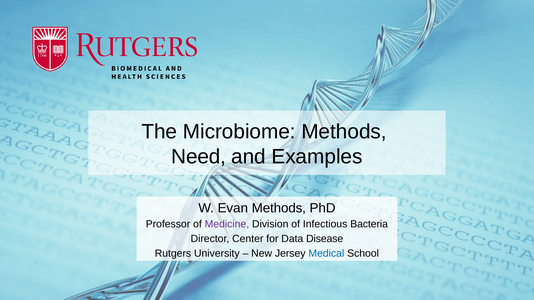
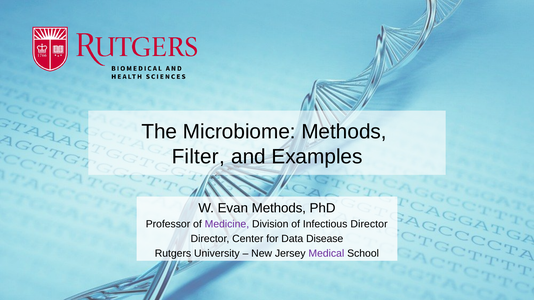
Need: Need -> Filter (198, 157)
Infectious Bacteria: Bacteria -> Director (369, 225)
Medical colour: blue -> purple (326, 254)
